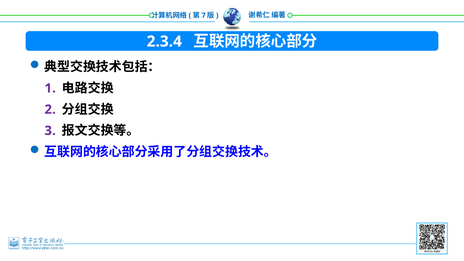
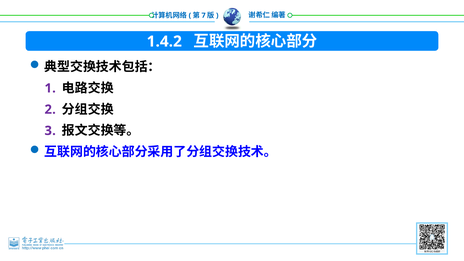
2.3.4: 2.3.4 -> 1.4.2 (164, 41)
